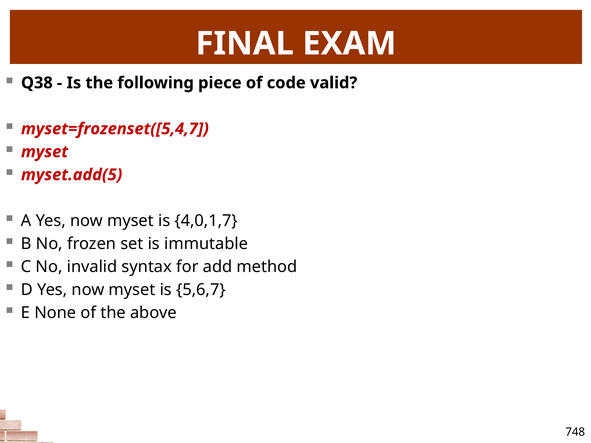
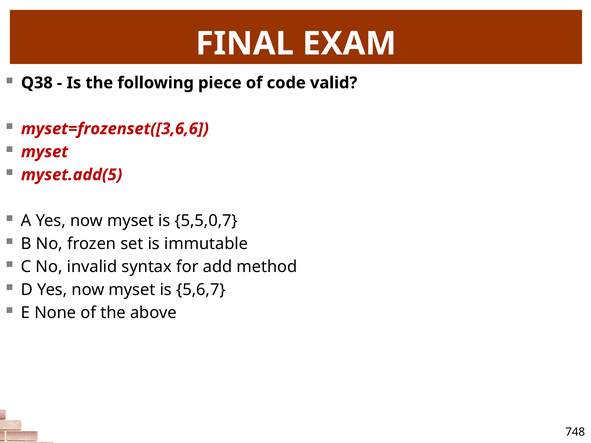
myset=frozenset([5,4,7: myset=frozenset([5,4,7 -> myset=frozenset([3,6,6 (115, 129)
4,0,1,7: 4,0,1,7 -> 5,5,0,7 (206, 221)
